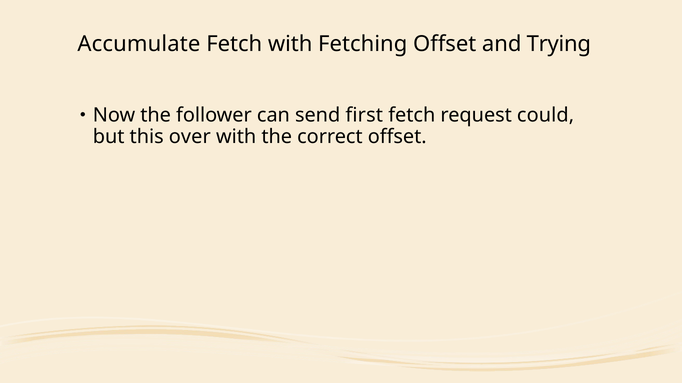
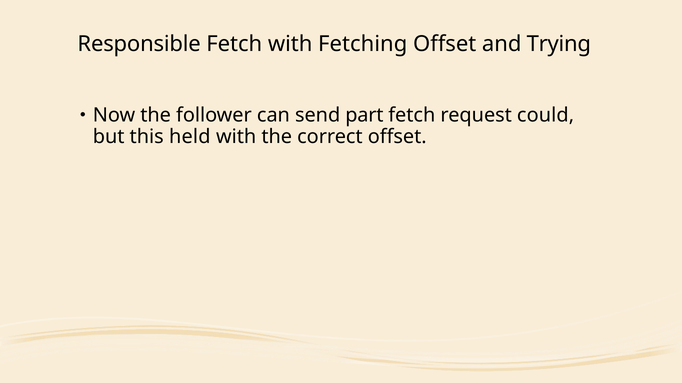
Accumulate: Accumulate -> Responsible (139, 44)
first: first -> part (364, 115)
over: over -> held (190, 137)
